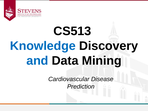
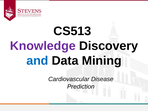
Knowledge colour: blue -> purple (43, 46)
